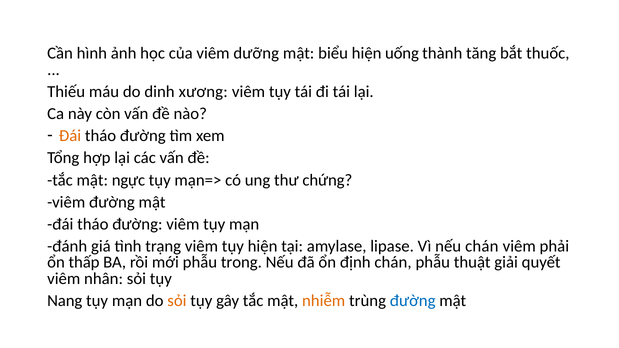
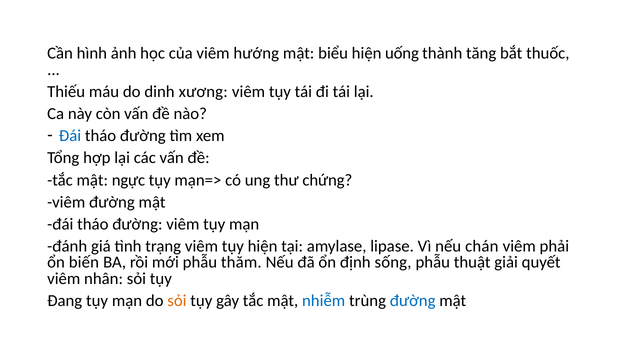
dưỡng: dưỡng -> hướng (256, 53)
Đái colour: orange -> blue (70, 136)
thấp: thấp -> biến (84, 263)
trong: trong -> thăm (241, 263)
định chán: chán -> sống (393, 263)
Nang: Nang -> Đang (65, 301)
nhiễm colour: orange -> blue (324, 301)
